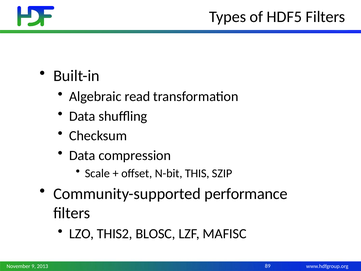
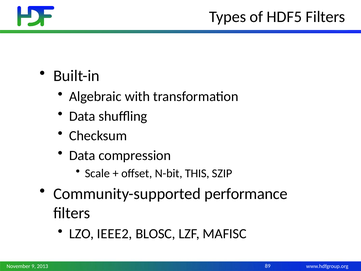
read: read -> with (137, 96)
THIS2: THIS2 -> IEEE2 (115, 234)
